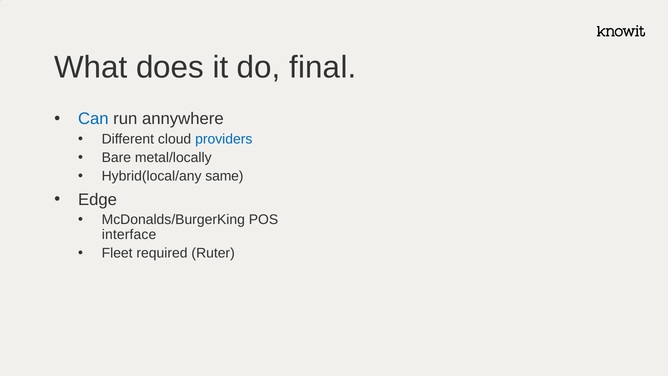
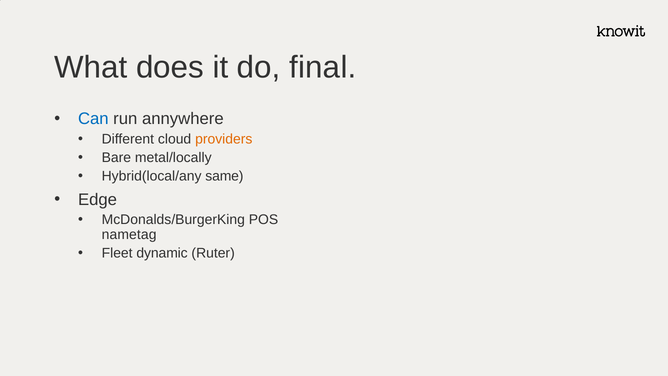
providers colour: blue -> orange (224, 139)
interface: interface -> nametag (129, 234)
required: required -> dynamic (162, 253)
